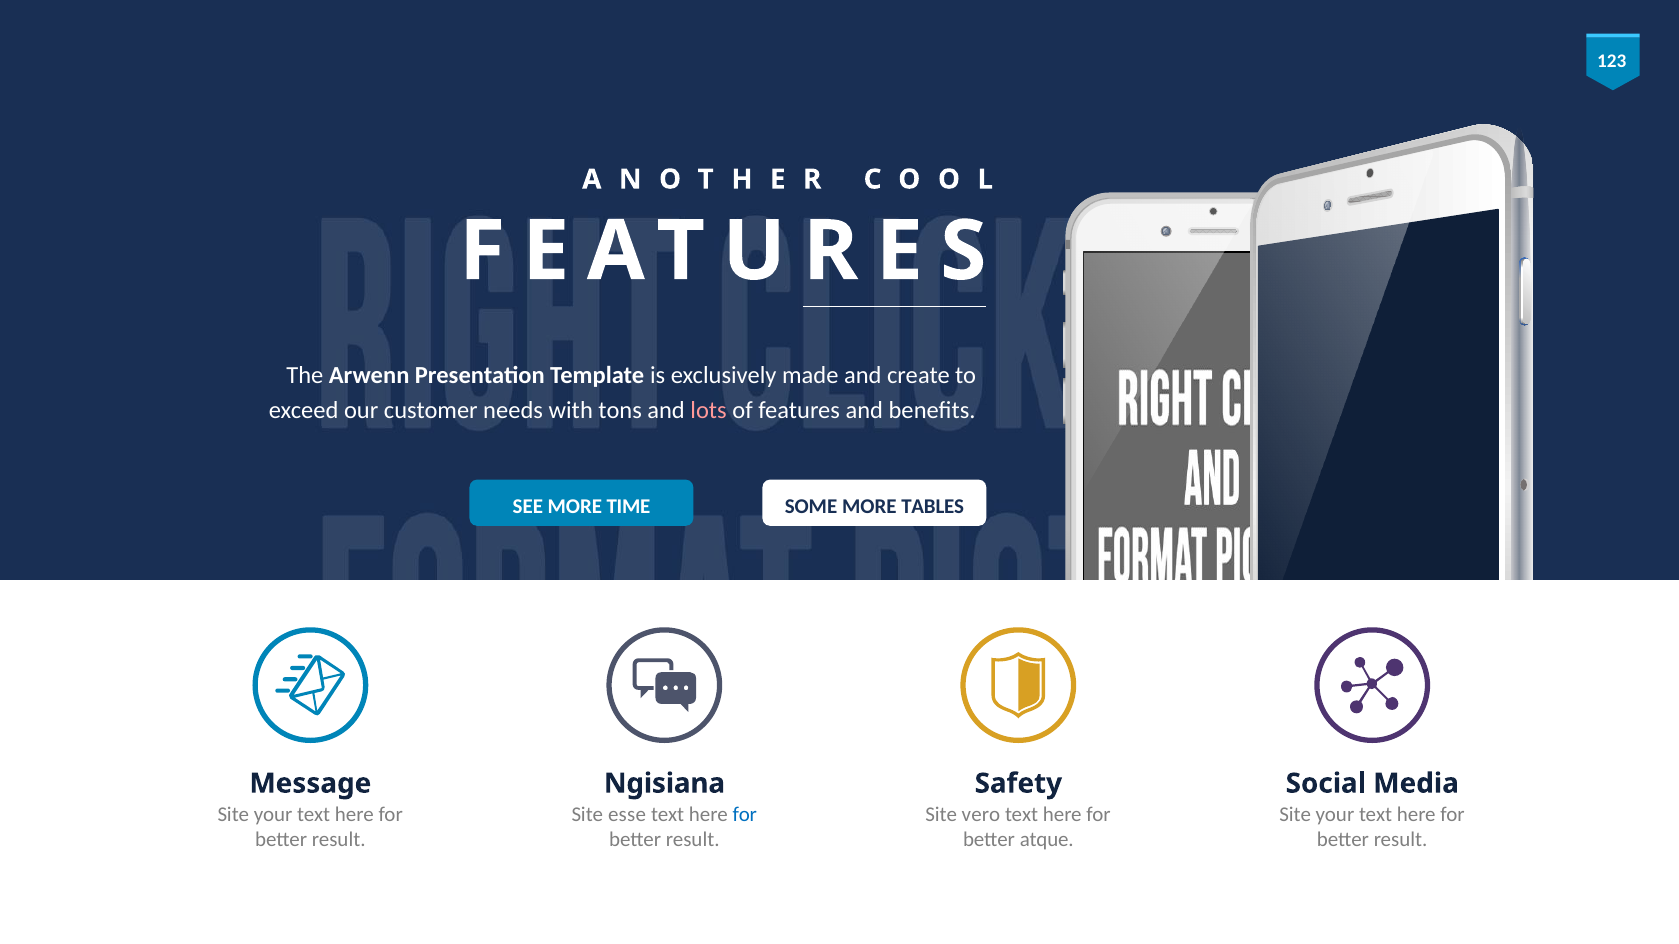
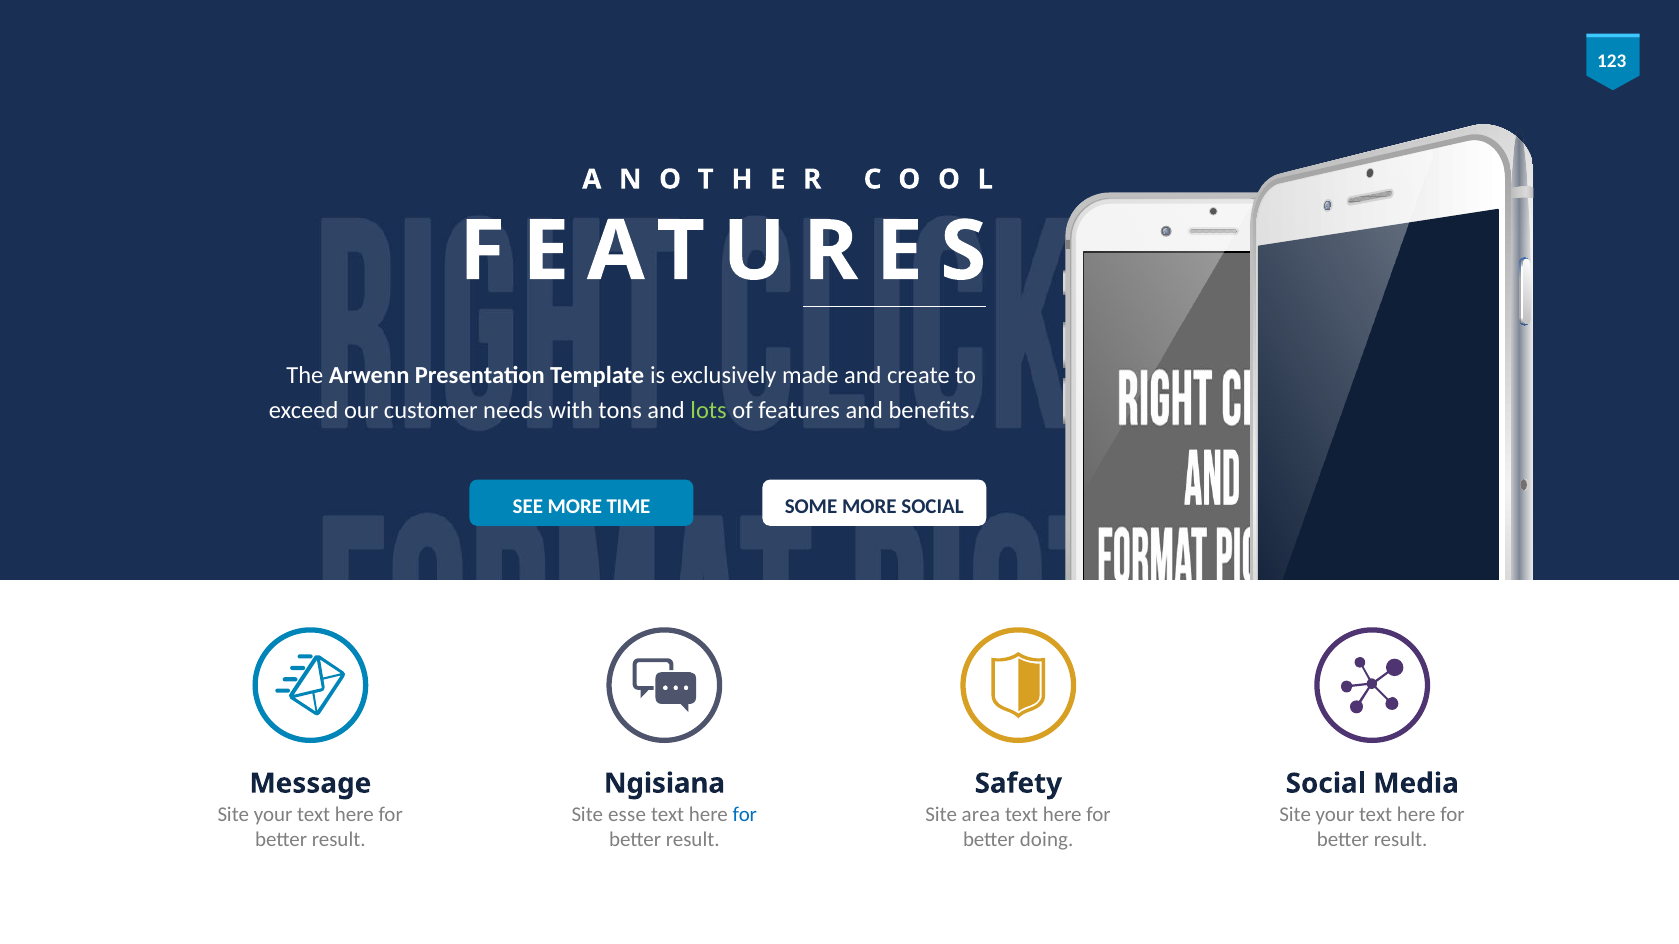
lots colour: pink -> light green (709, 410)
MORE TABLES: TABLES -> SOCIAL (933, 507)
vero: vero -> area (981, 814)
atque: atque -> doing (1047, 840)
